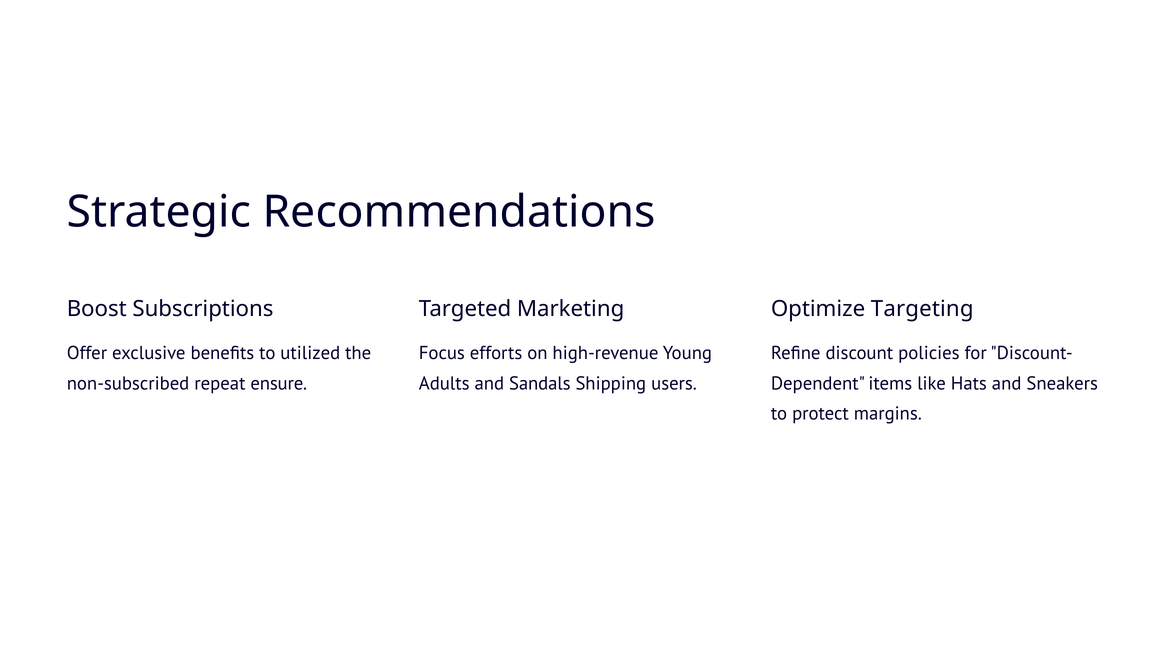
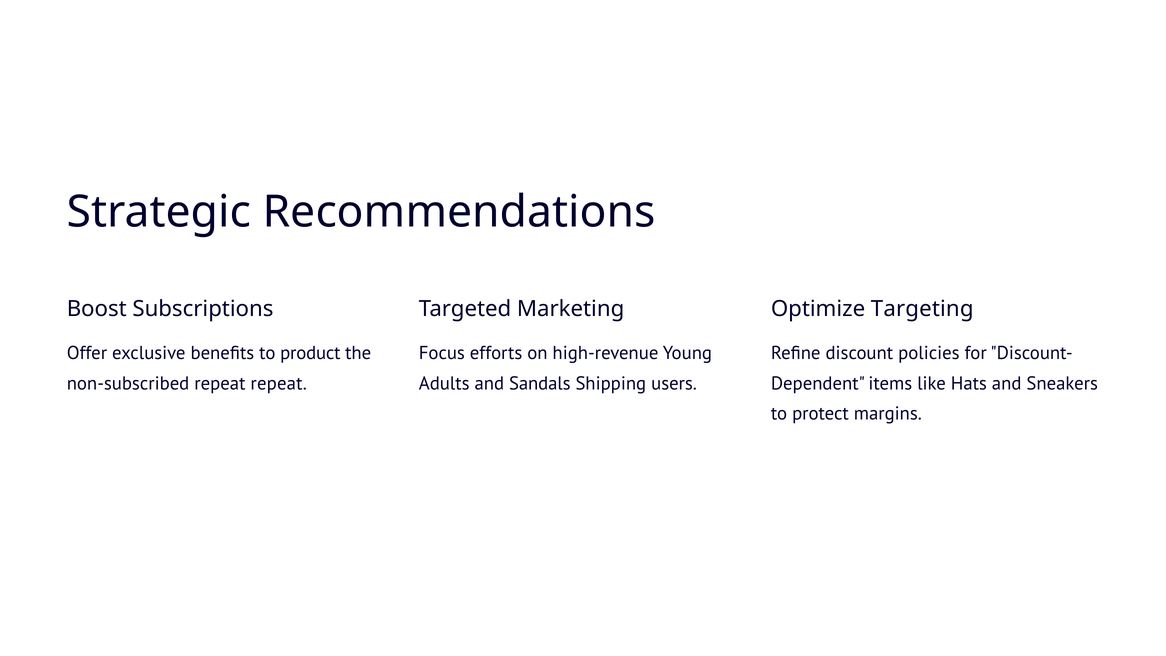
utilized: utilized -> product (310, 353)
repeat ensure: ensure -> repeat (279, 383)
